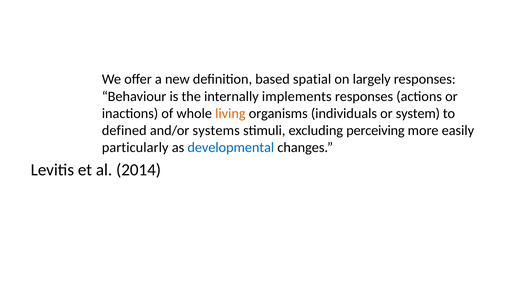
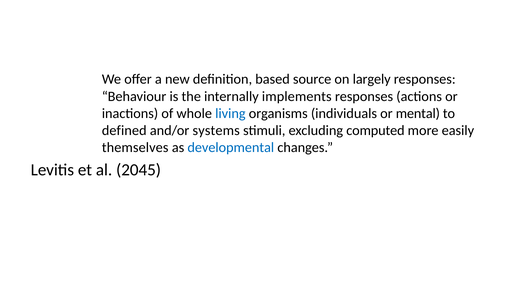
spatial: spatial -> source (312, 79)
living colour: orange -> blue (230, 113)
system: system -> mental (418, 113)
perceiving: perceiving -> computed (375, 131)
particularly: particularly -> themselves (135, 148)
2014: 2014 -> 2045 (139, 170)
